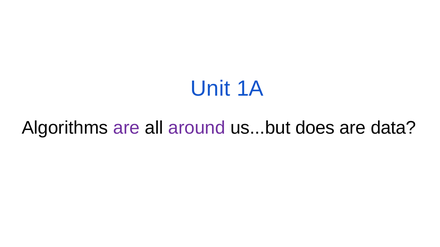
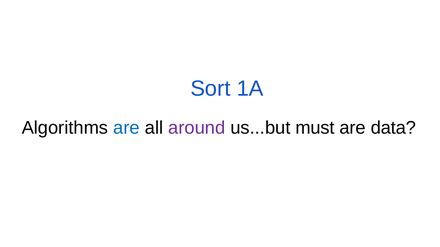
Unit: Unit -> Sort (210, 89)
are colour: purple -> blue (127, 128)
does: does -> must (315, 128)
